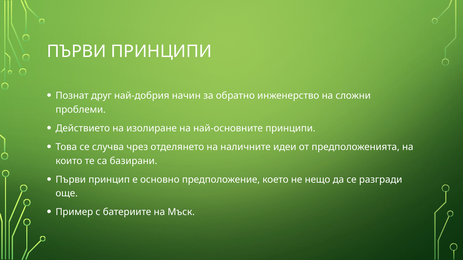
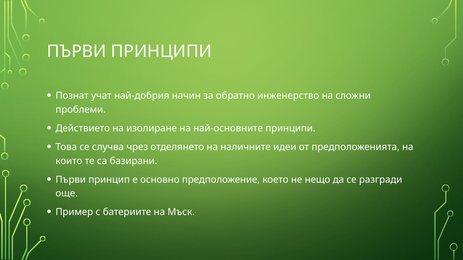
друг: друг -> учат (101, 96)
